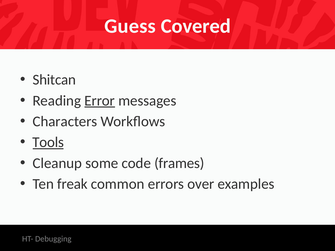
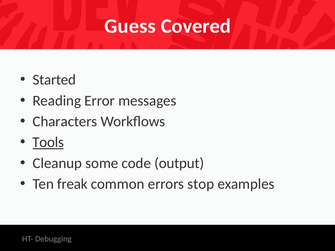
Shitcan: Shitcan -> Started (54, 80)
Error underline: present -> none (100, 101)
frames: frames -> output (179, 163)
over: over -> stop (201, 184)
